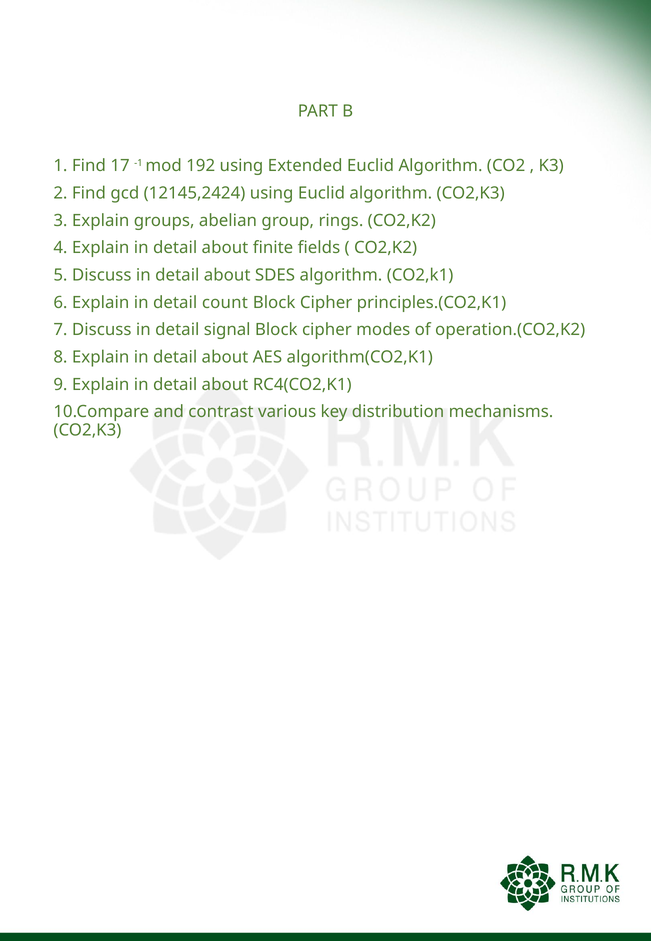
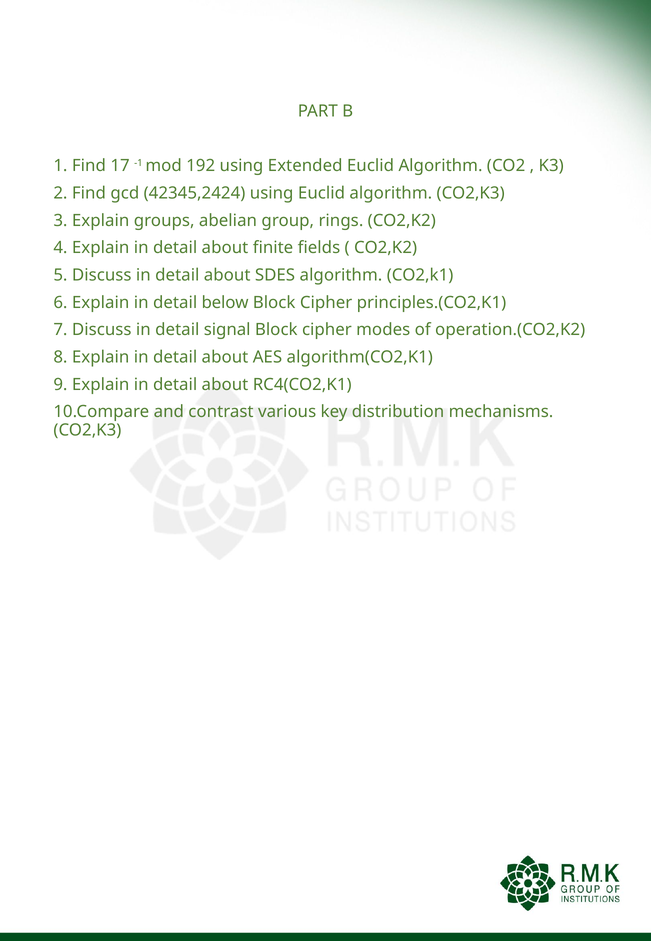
12145,2424: 12145,2424 -> 42345,2424 (195, 193)
count: count -> below (225, 302)
